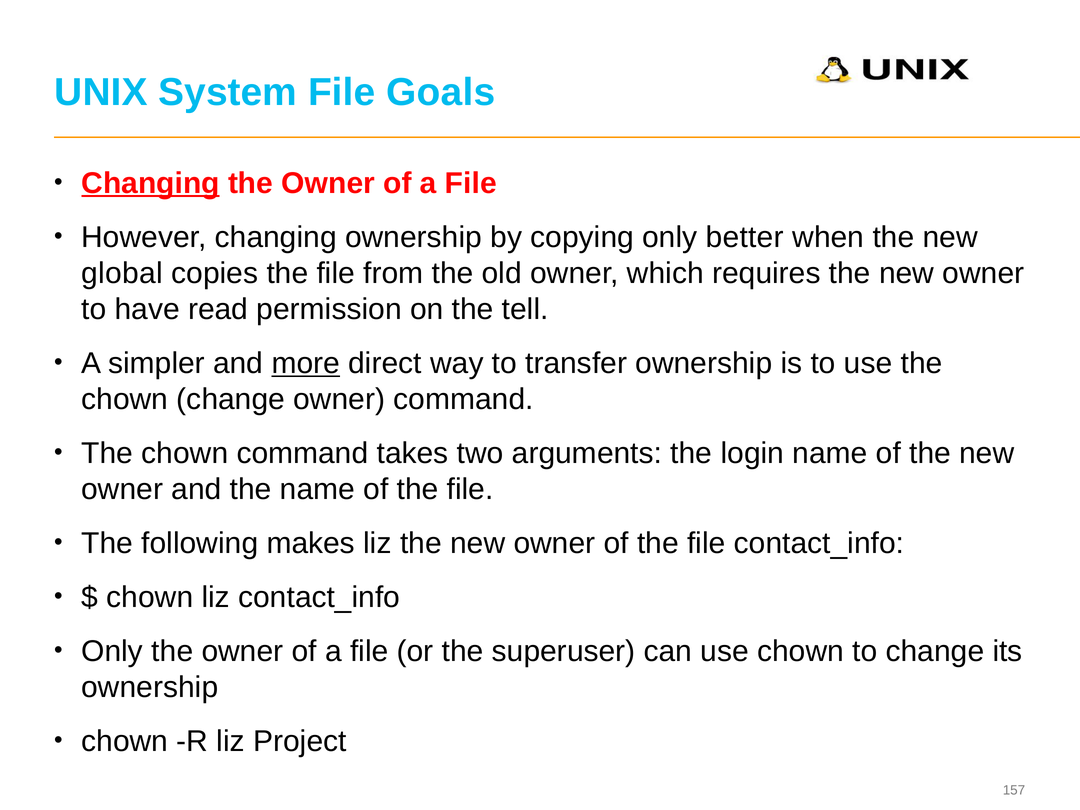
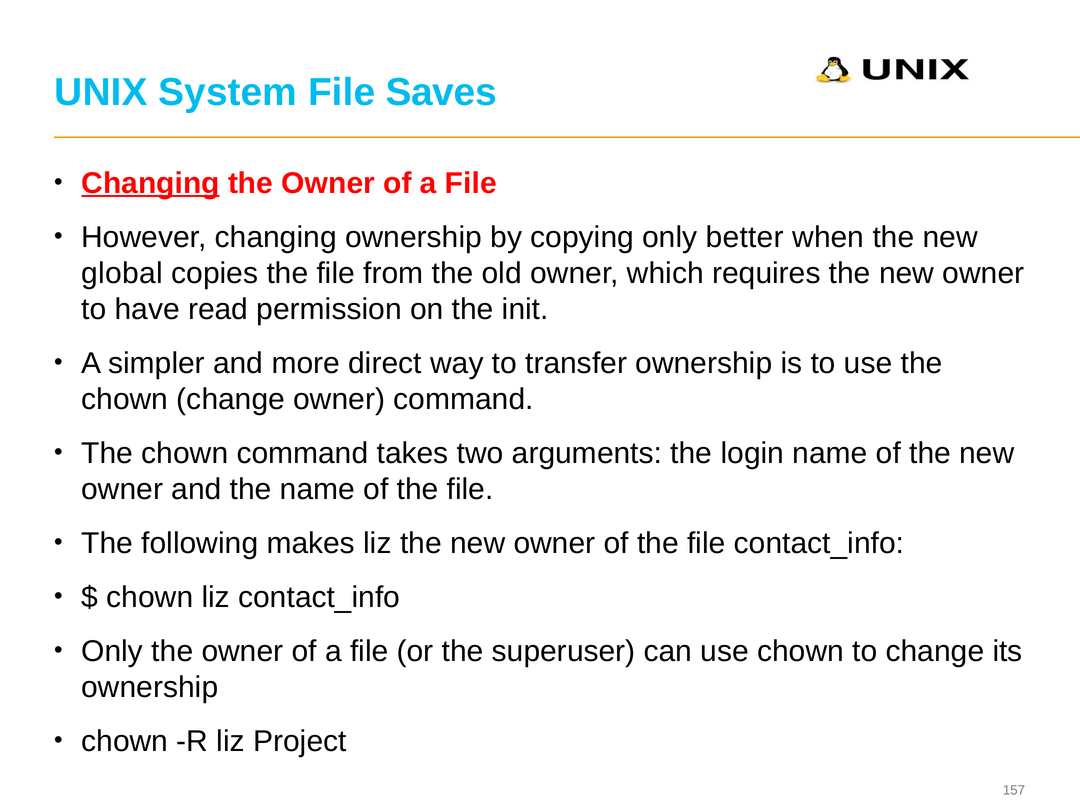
Goals: Goals -> Saves (441, 92)
tell: tell -> init (525, 309)
more underline: present -> none (306, 363)
